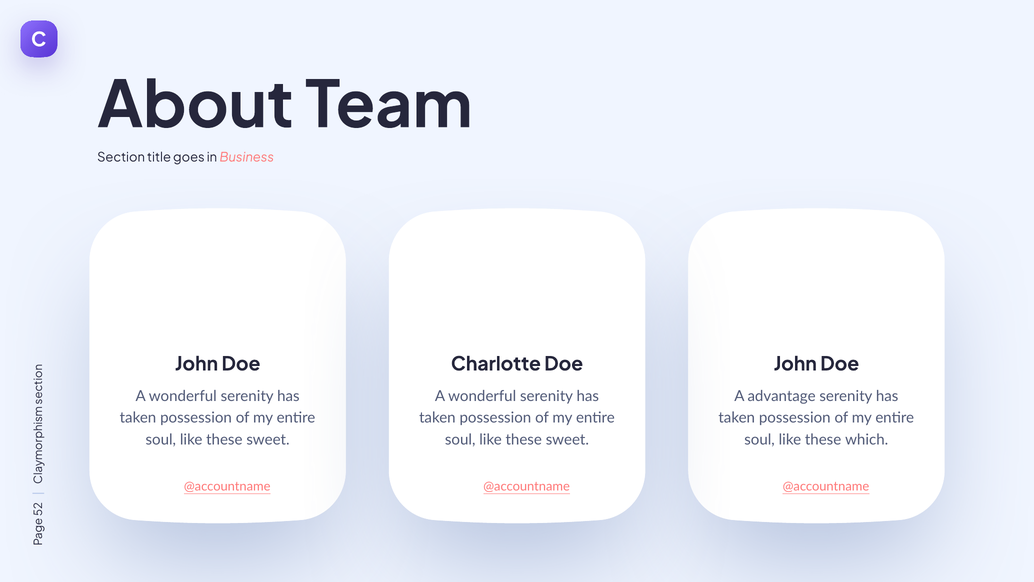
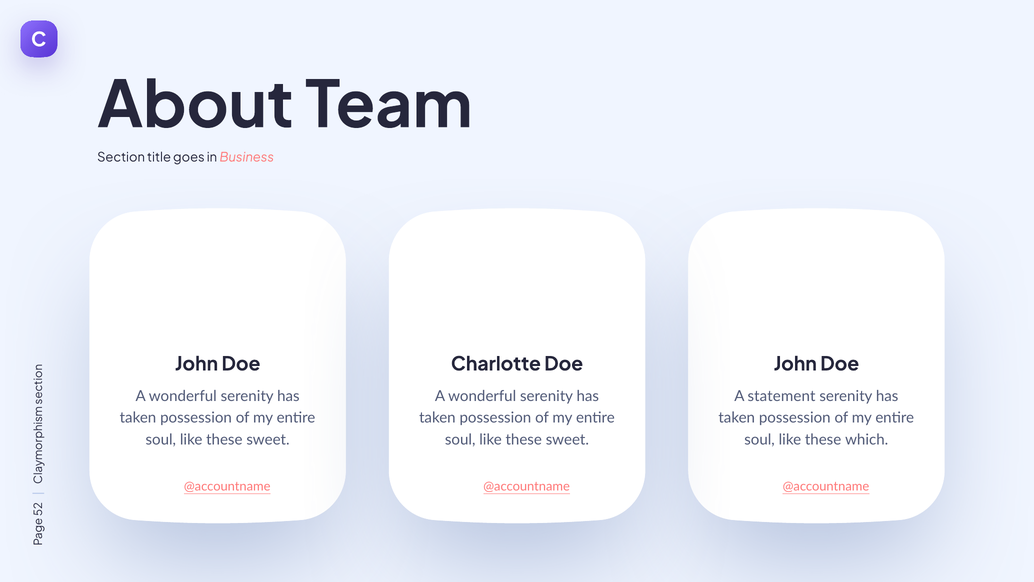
advantage: advantage -> statement (781, 396)
